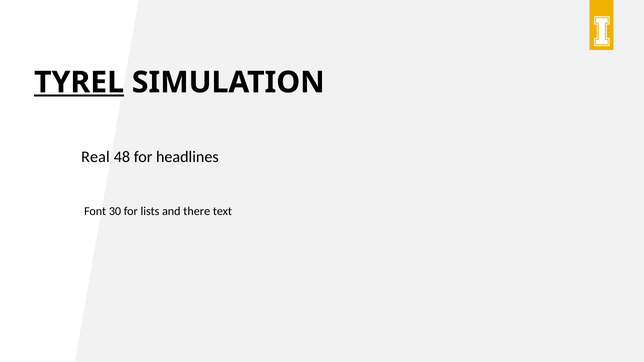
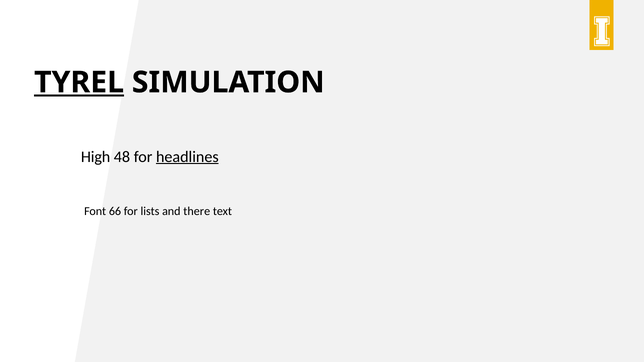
Real: Real -> High (96, 157)
headlines underline: none -> present (187, 157)
30: 30 -> 66 (115, 211)
